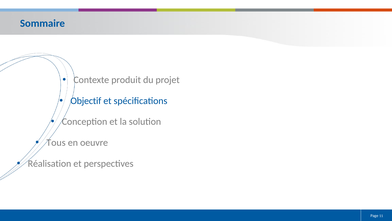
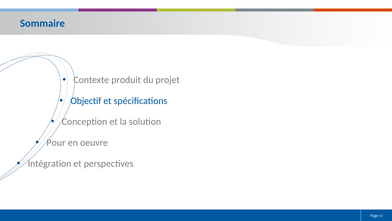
Tous: Tous -> Pour (56, 142)
Réalisation: Réalisation -> Intégration (50, 163)
